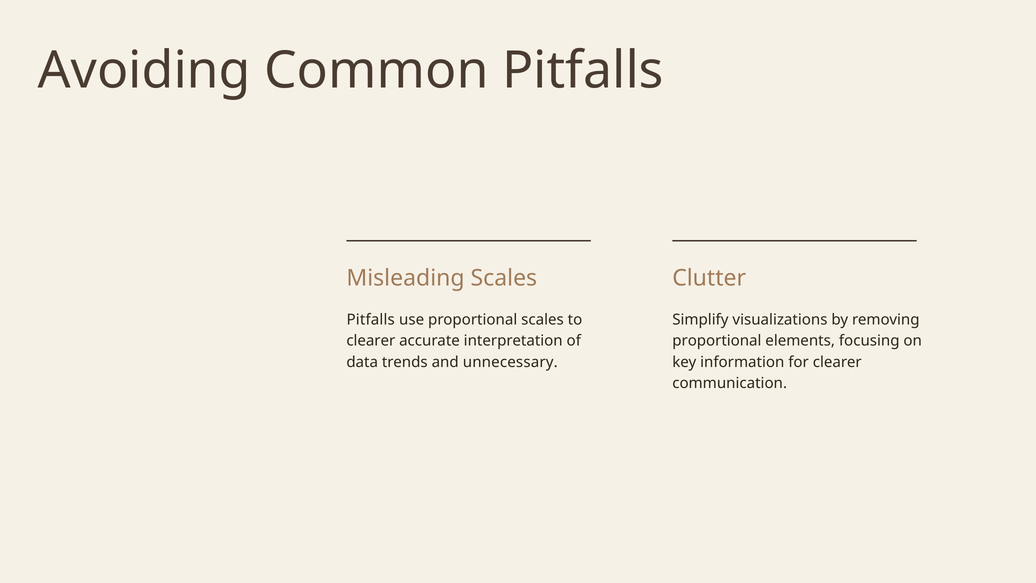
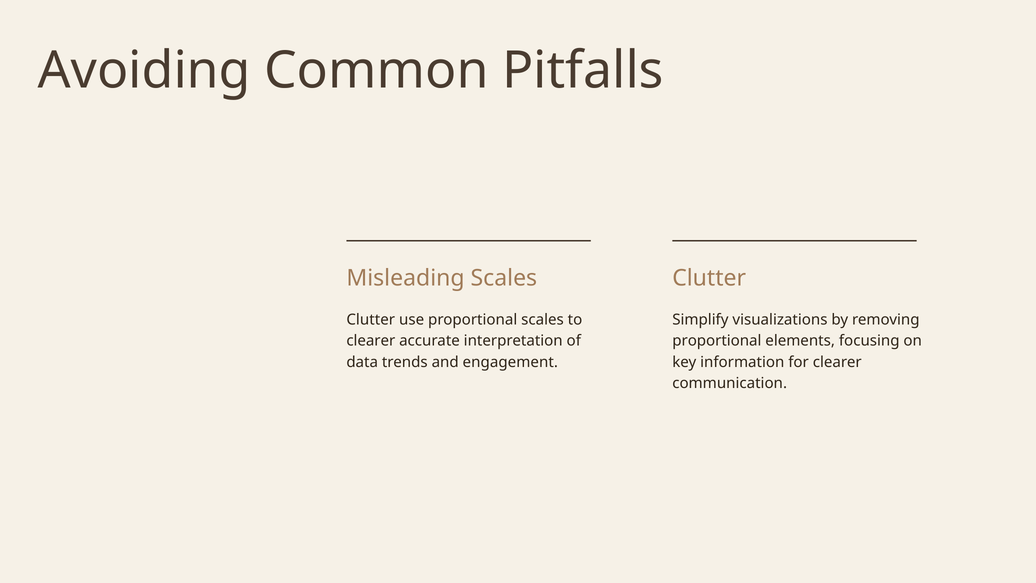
Pitfalls: Pitfalls -> Clutter (371, 320)
unnecessary: unnecessary -> engagement (510, 362)
